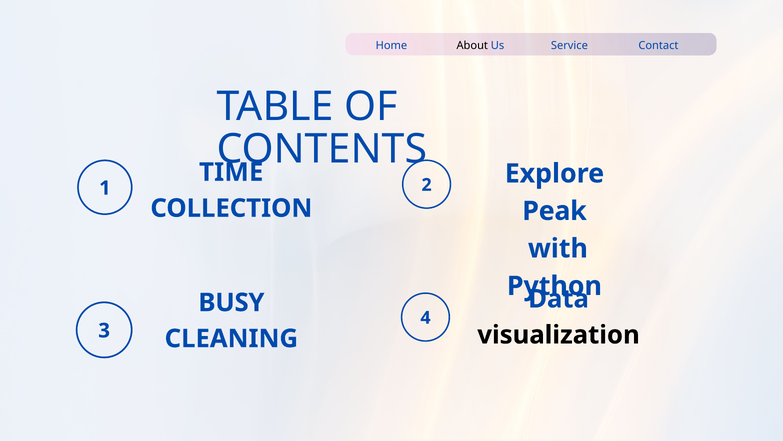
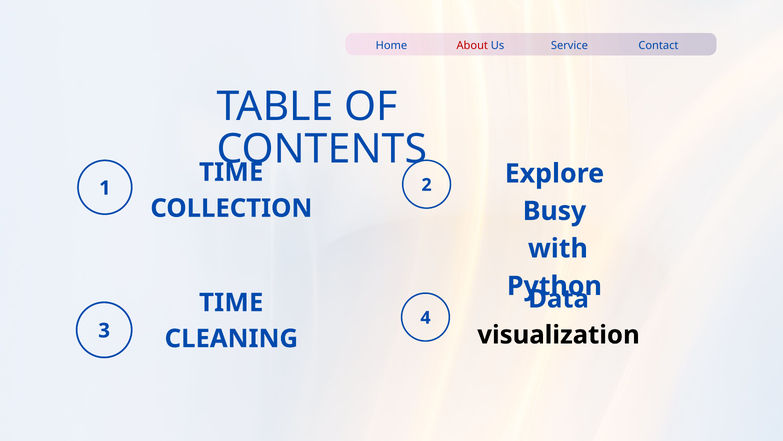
About colour: black -> red (472, 45)
Peak: Peak -> Busy (554, 211)
BUSY: BUSY -> TIME (231, 302)
